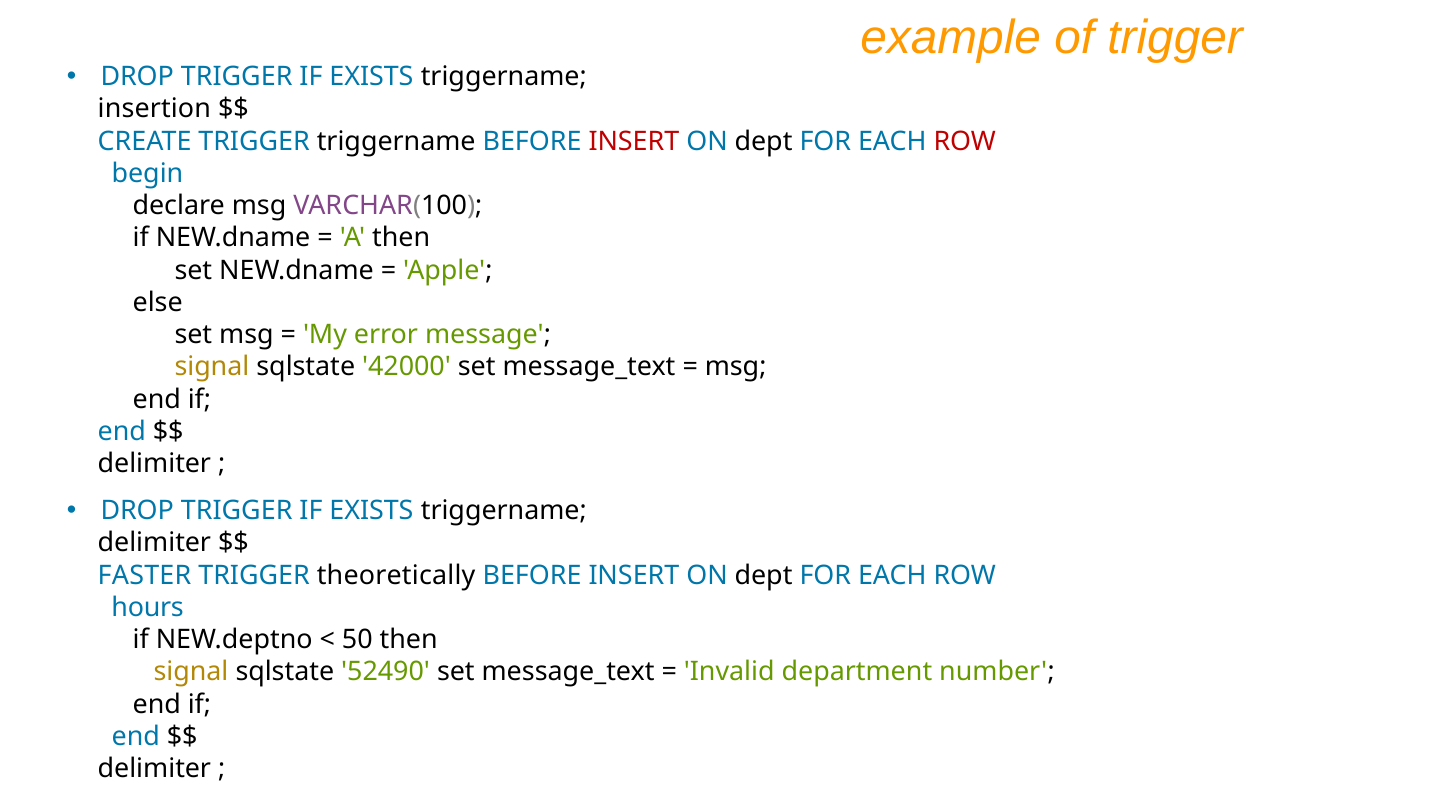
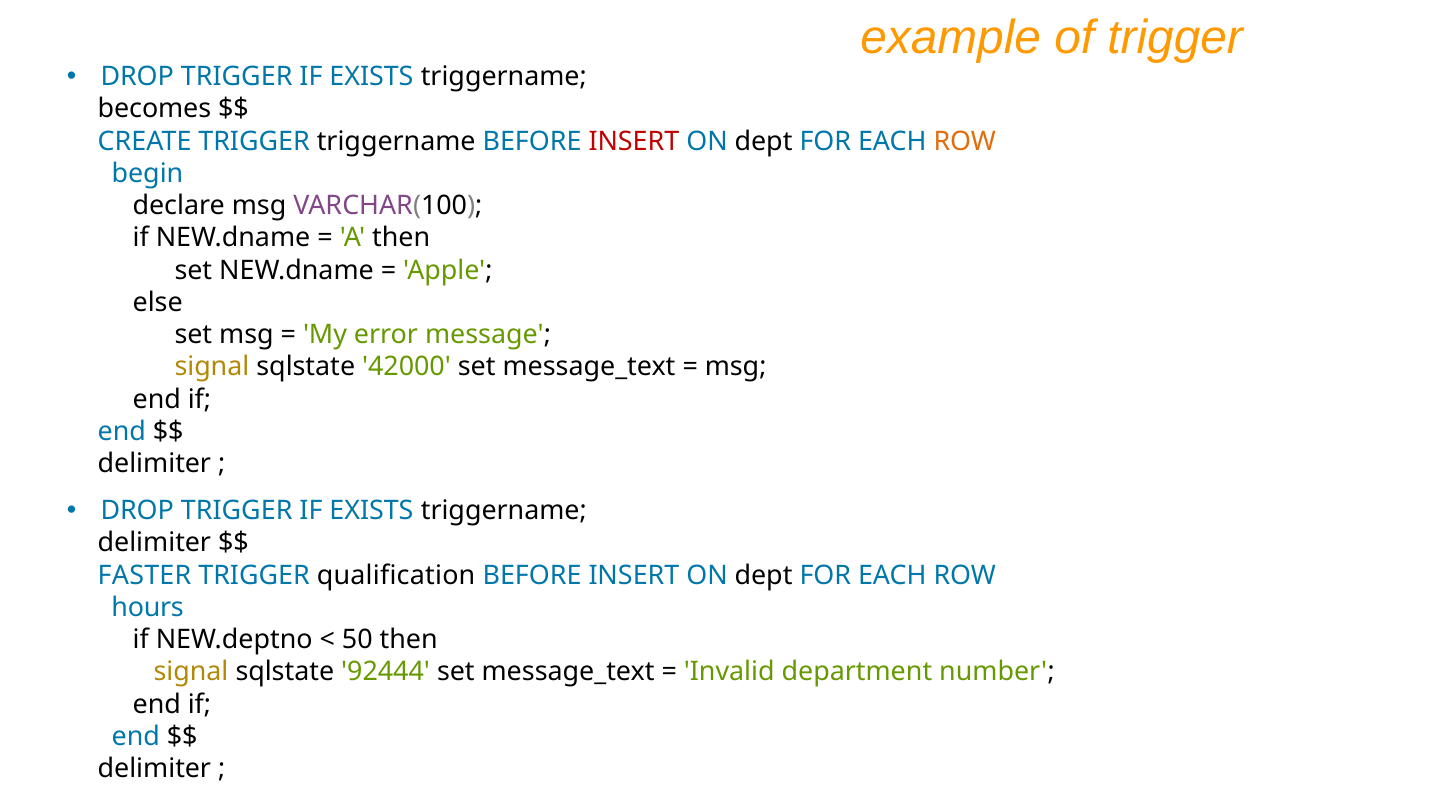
insertion: insertion -> becomes (154, 109)
ROW colour: red -> orange (965, 141)
theoretically: theoretically -> qualification (396, 575)
52490: 52490 -> 92444 (386, 672)
